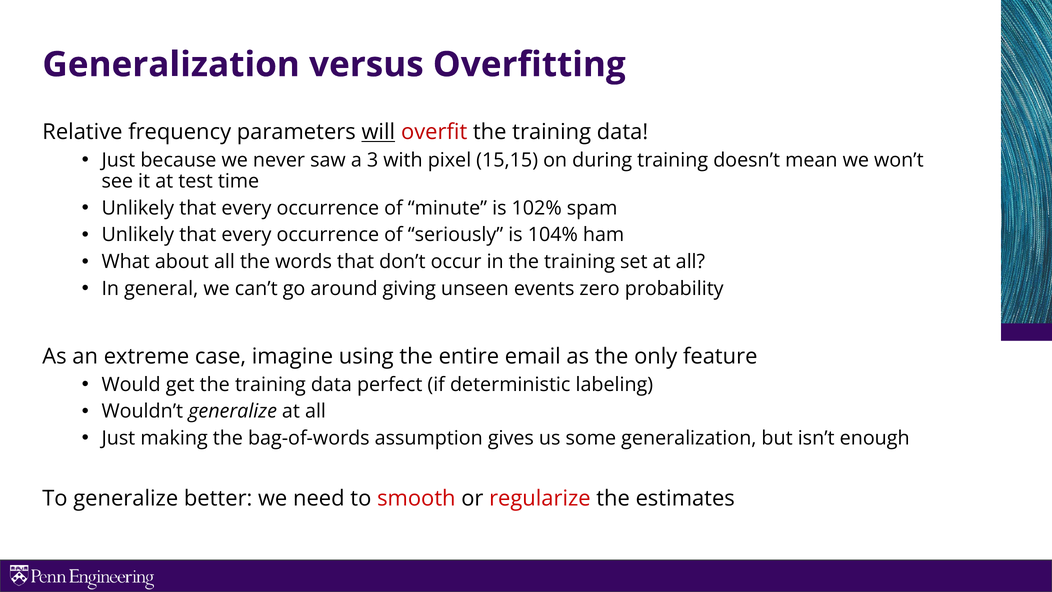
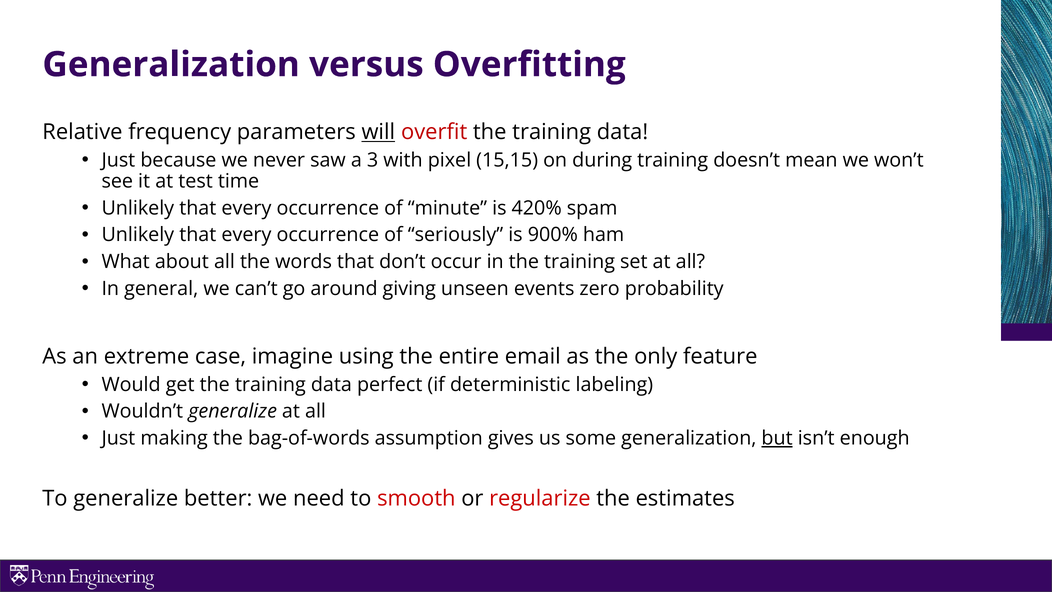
102%: 102% -> 420% (537, 208)
104%: 104% -> 900% (553, 235)
but underline: none -> present (777, 438)
